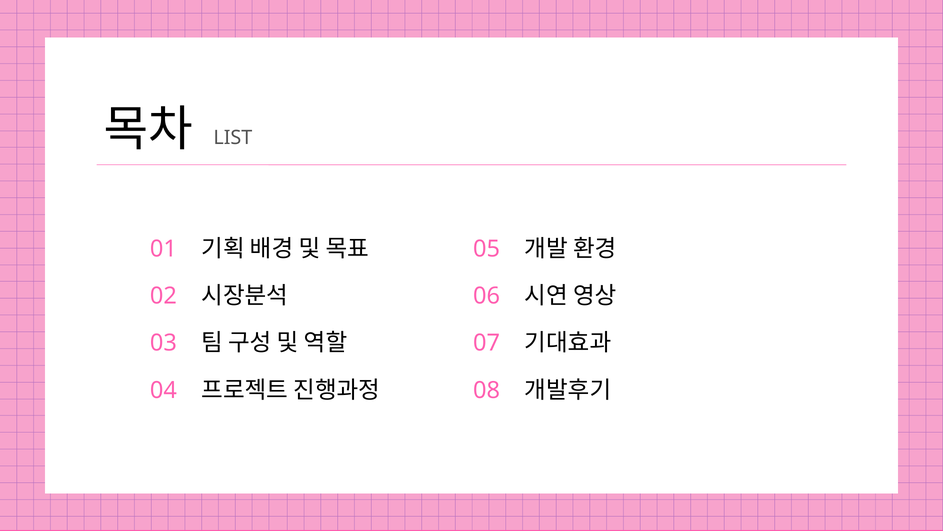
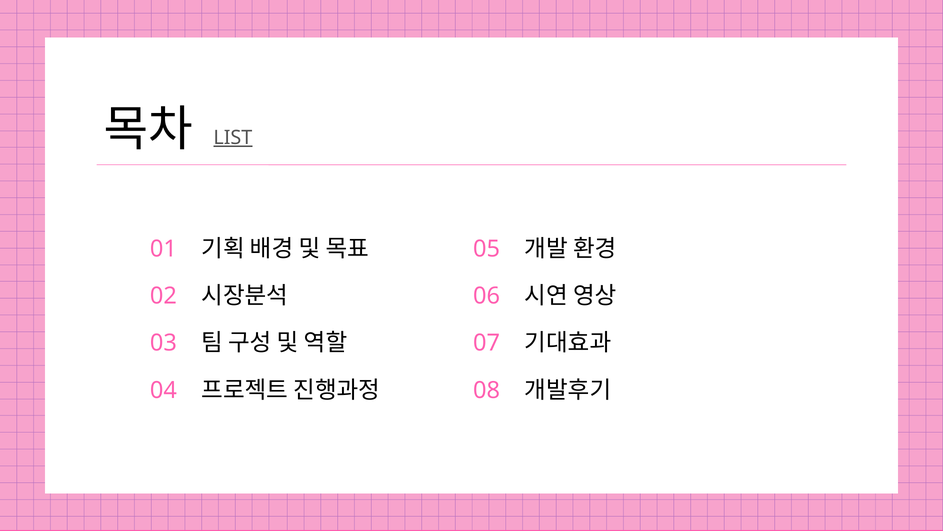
LIST underline: none -> present (233, 138)
